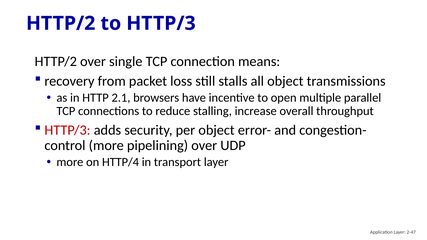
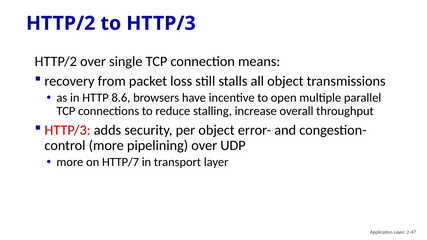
2.1: 2.1 -> 8.6 (121, 98)
HTTP/4: HTTP/4 -> HTTP/7 (121, 162)
